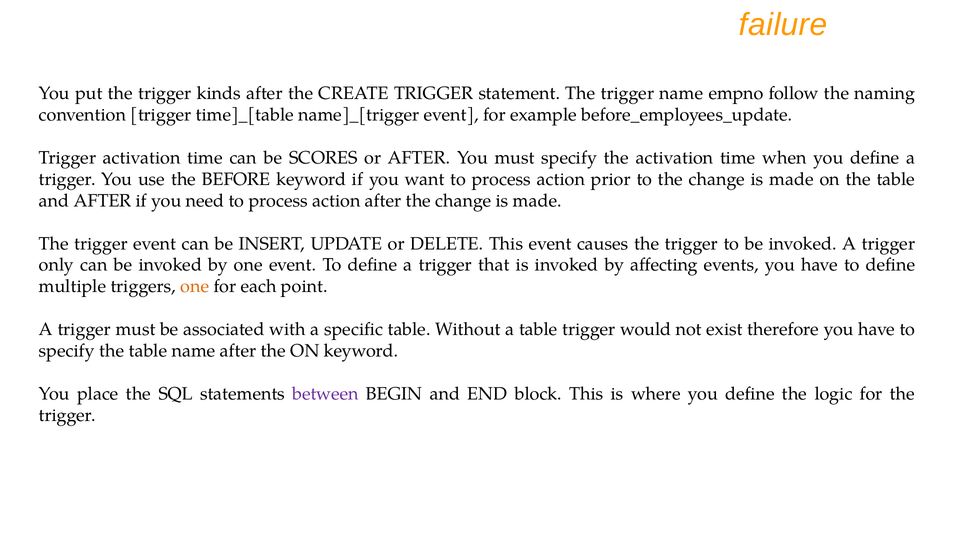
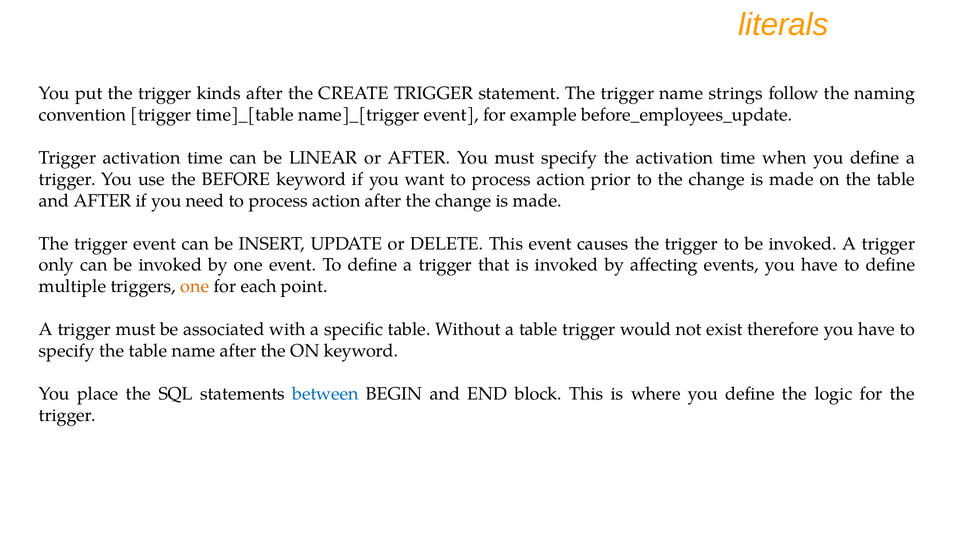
failure: failure -> literals (784, 25)
empno: empno -> strings (736, 93)
SCORES: SCORES -> LINEAR (323, 158)
between colour: purple -> blue (326, 394)
